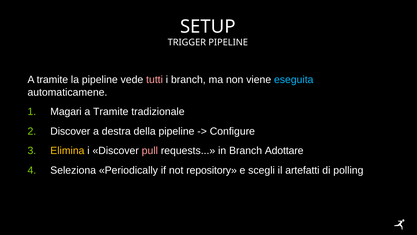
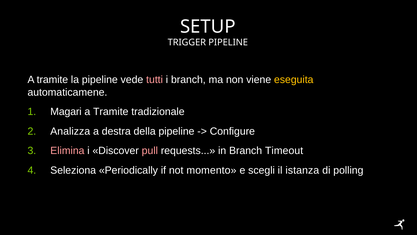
eseguita colour: light blue -> yellow (294, 80)
Discover: Discover -> Analizza (70, 131)
Elimina colour: yellow -> pink (67, 151)
Adottare: Adottare -> Timeout (284, 151)
repository: repository -> momento (211, 170)
artefatti: artefatti -> istanza (302, 170)
